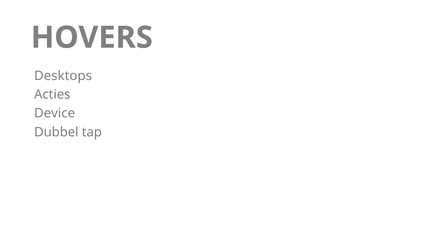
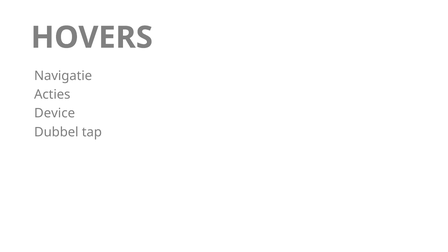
Desktops: Desktops -> Navigatie (63, 76)
